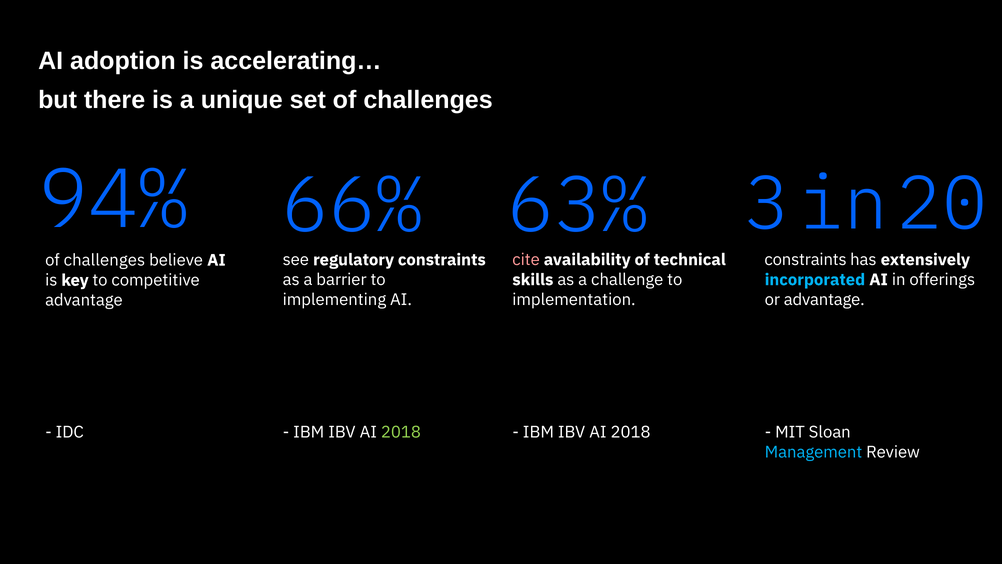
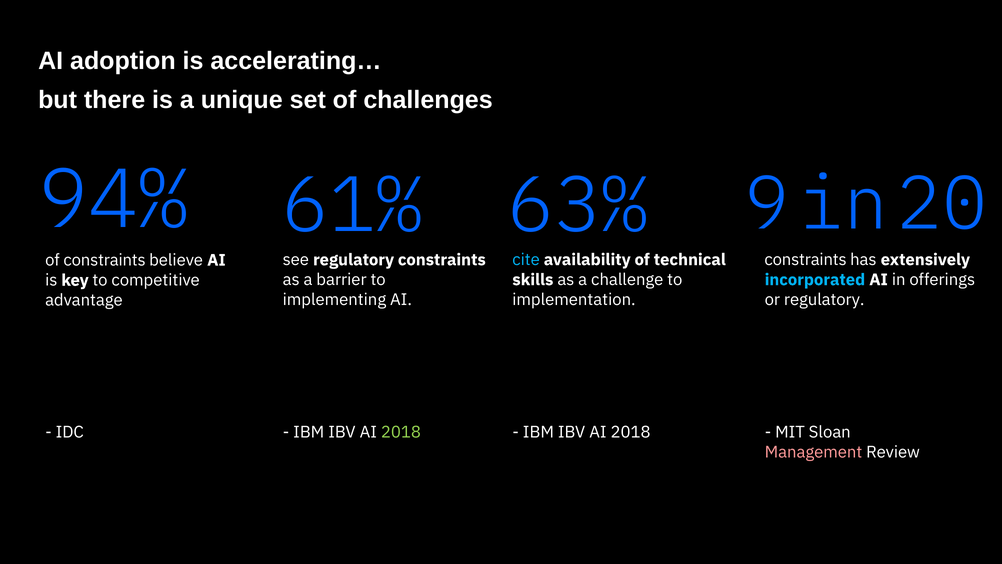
3: 3 -> 9 (767, 204)
66%: 66% -> 61% (352, 206)
cite colour: pink -> light blue (526, 260)
challenges: challenges -> constraints (105, 260)
or advantage: advantage -> regulatory (824, 300)
Management colour: light blue -> pink (813, 452)
